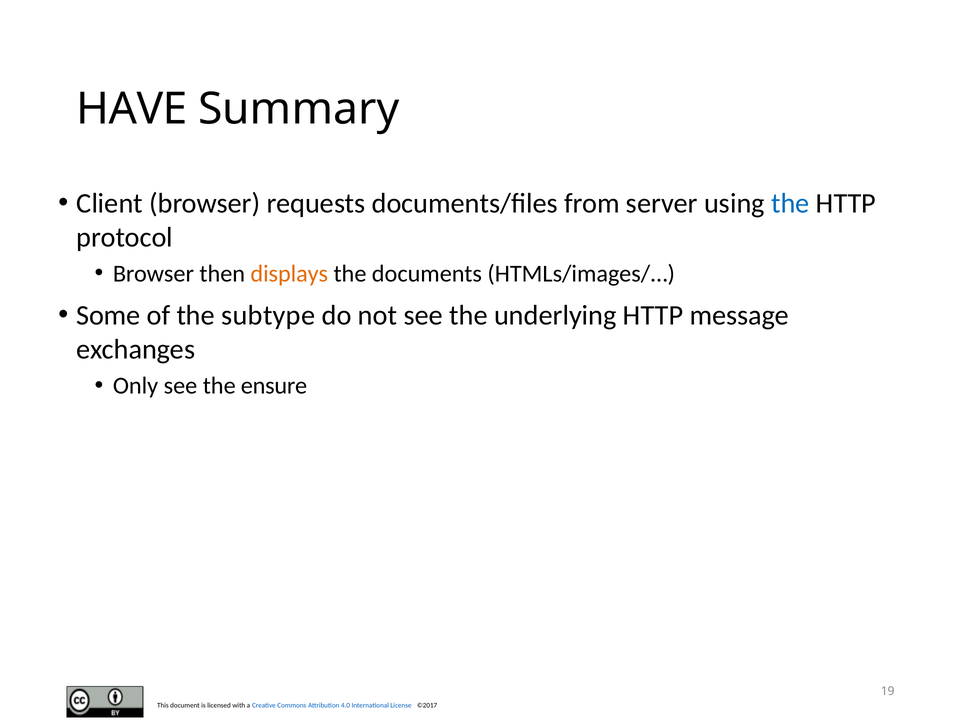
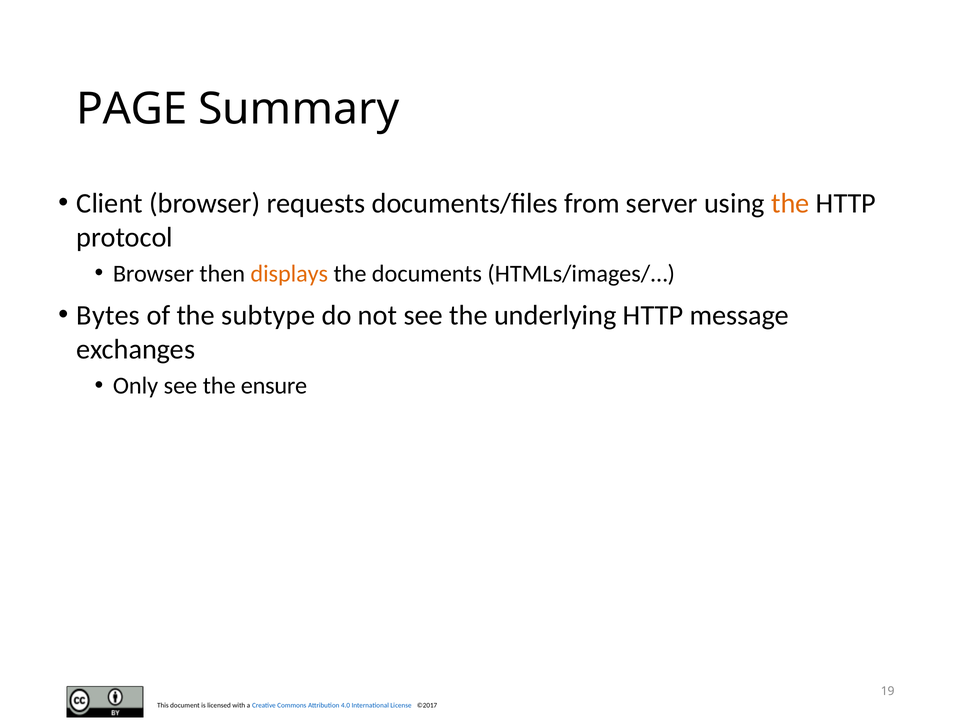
HAVE: HAVE -> PAGE (132, 109)
the colour: blue -> orange (790, 203)
Some: Some -> Bytes (108, 316)
